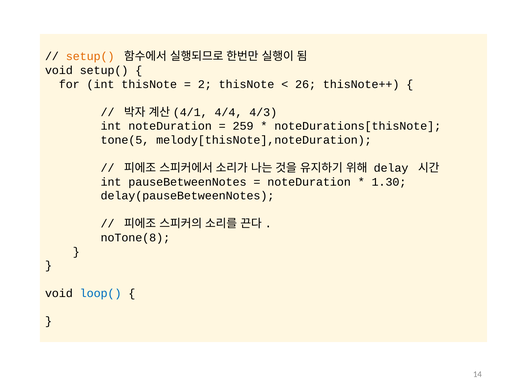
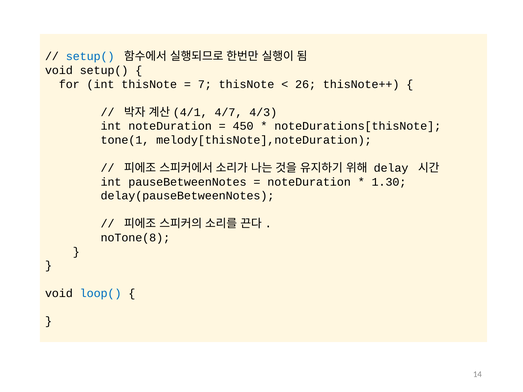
setup( colour: orange -> blue (90, 57)
2: 2 -> 7 (205, 84)
4/4: 4/4 -> 4/7 (228, 112)
259: 259 -> 450 (243, 126)
tone(5: tone(5 -> tone(1 (125, 140)
